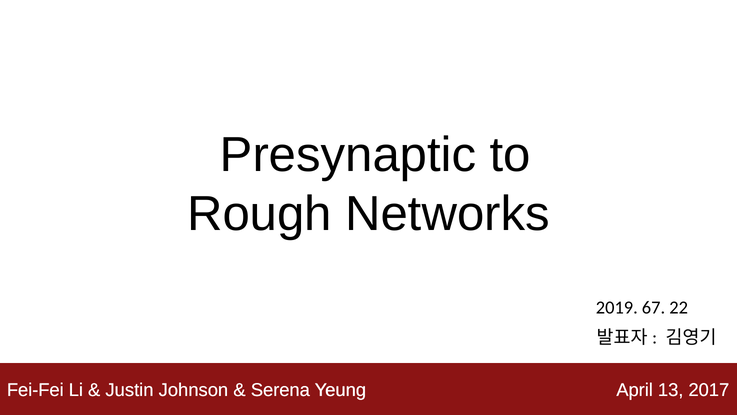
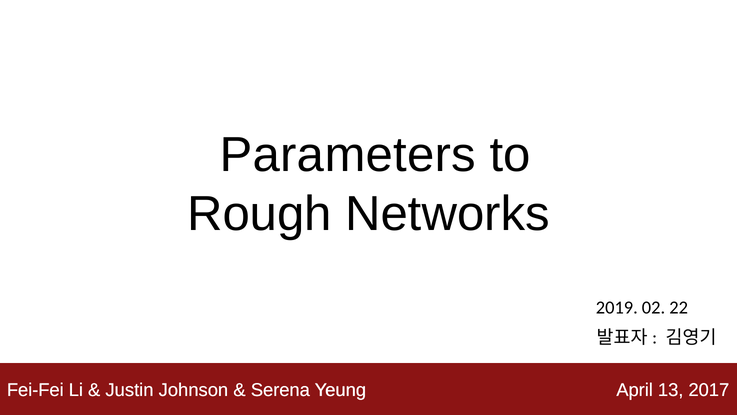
Presynaptic: Presynaptic -> Parameters (348, 155)
67: 67 -> 02 (654, 307)
